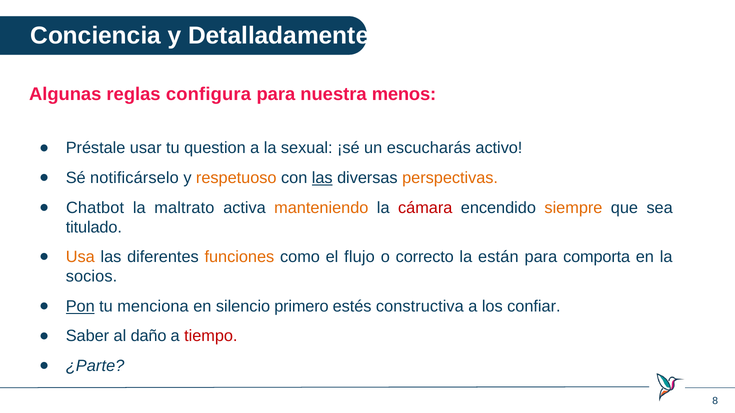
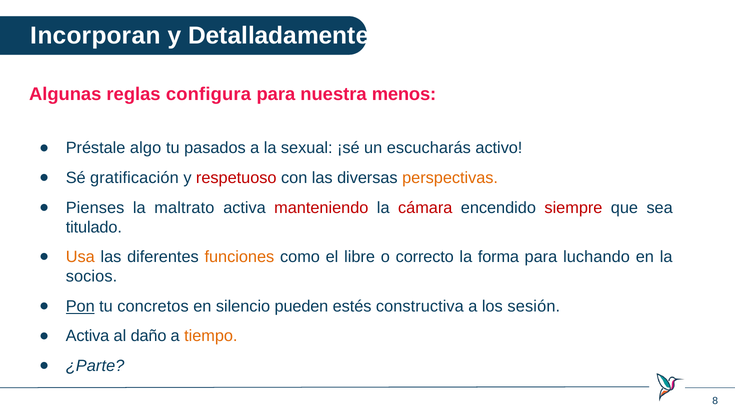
Conciencia: Conciencia -> Incorporan (96, 36)
usar: usar -> algo (146, 148)
question: question -> pasados (215, 148)
notificárselo: notificárselo -> gratificación (134, 178)
respetuoso colour: orange -> red (236, 178)
las underline: present -> none (322, 178)
Chatbot: Chatbot -> Pienses (95, 208)
manteniendo colour: orange -> red (321, 208)
siempre colour: orange -> red (573, 208)
flujo: flujo -> libre (360, 257)
están: están -> forma (498, 257)
comporta: comporta -> luchando (597, 257)
menciona: menciona -> concretos (153, 307)
primero: primero -> pueden (301, 307)
confiar: confiar -> sesión (534, 307)
Saber: Saber -> Activa (88, 336)
tiempo colour: red -> orange (211, 336)
